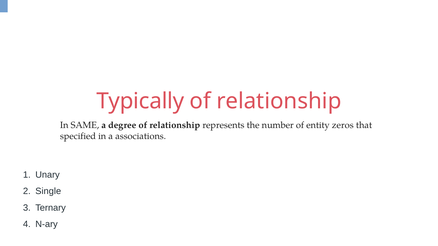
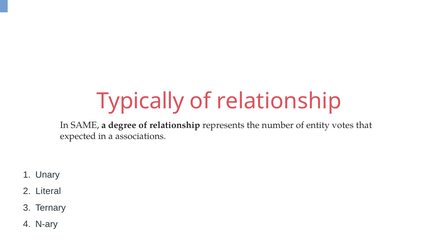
zeros: zeros -> votes (343, 125)
specified: specified -> expected (78, 136)
Single: Single -> Literal (48, 192)
